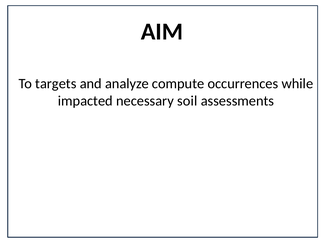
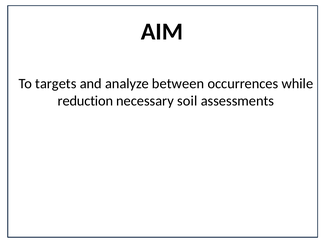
compute: compute -> between (178, 84)
impacted: impacted -> reduction (85, 101)
